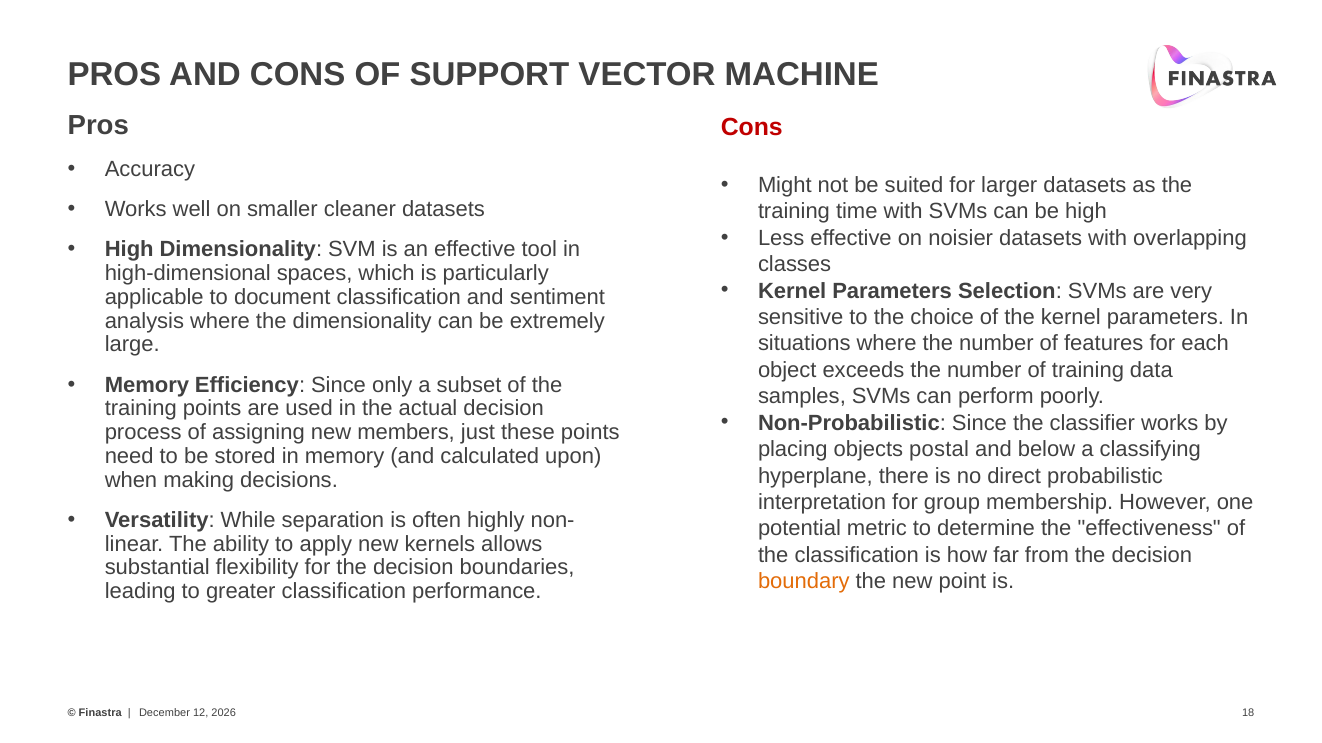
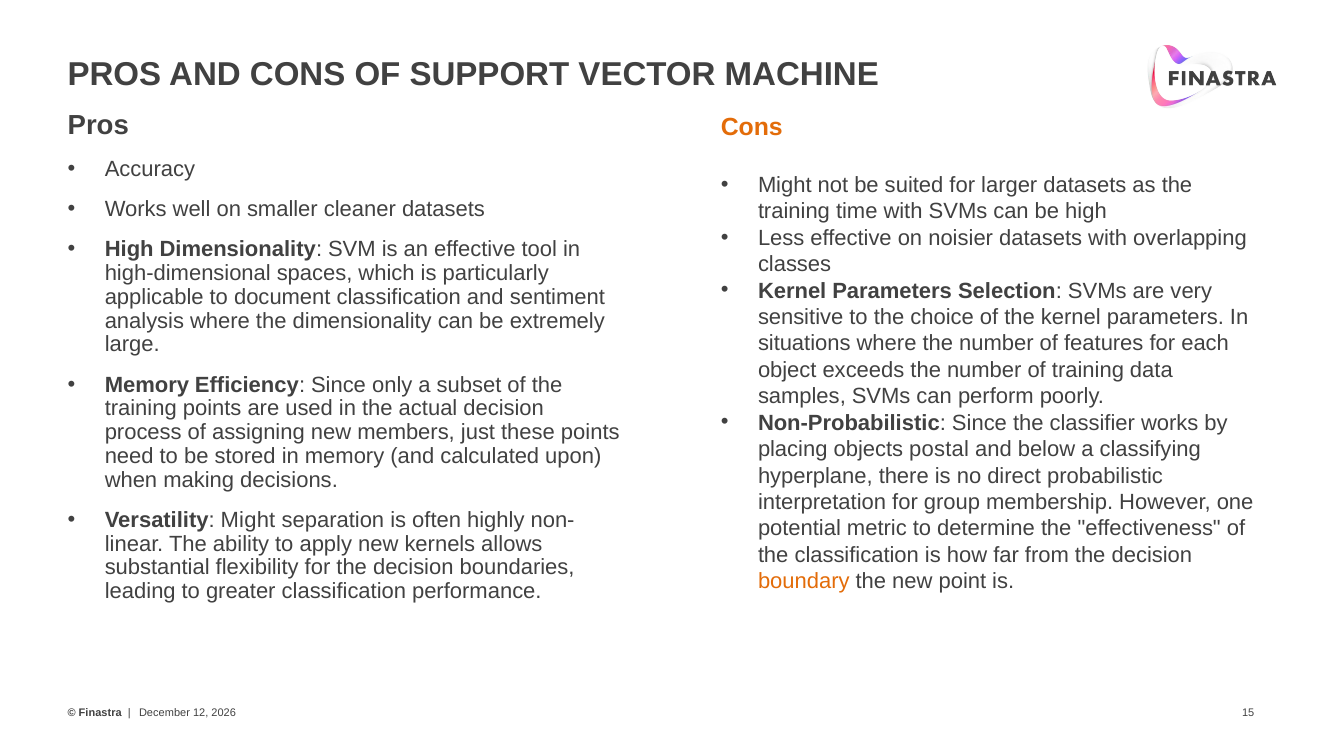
Cons colour: red -> orange (752, 128)
Versatility While: While -> Might (248, 521)
18: 18 -> 15 (1248, 714)
